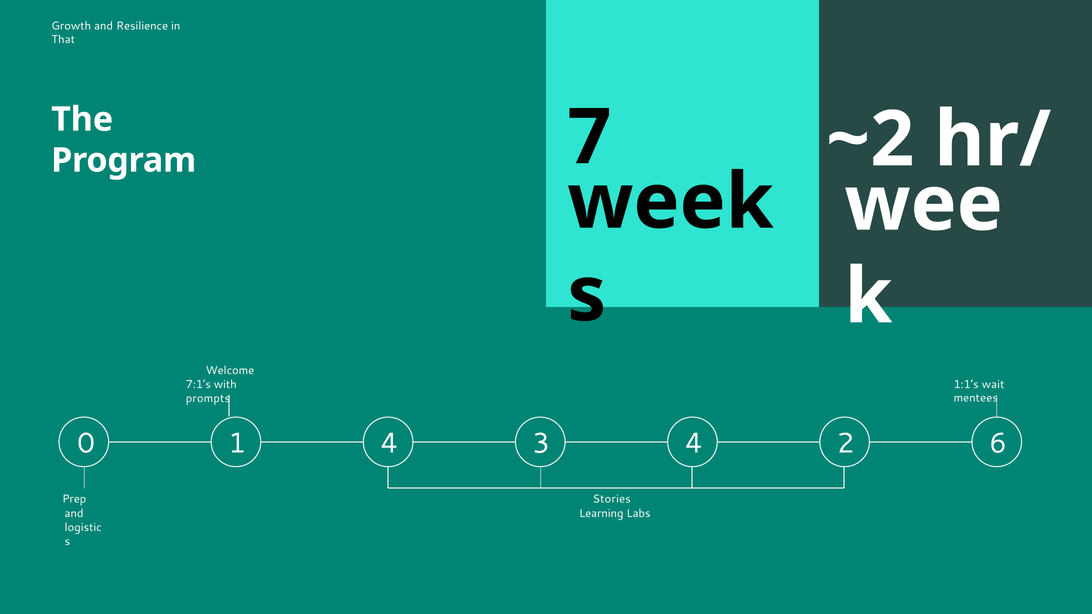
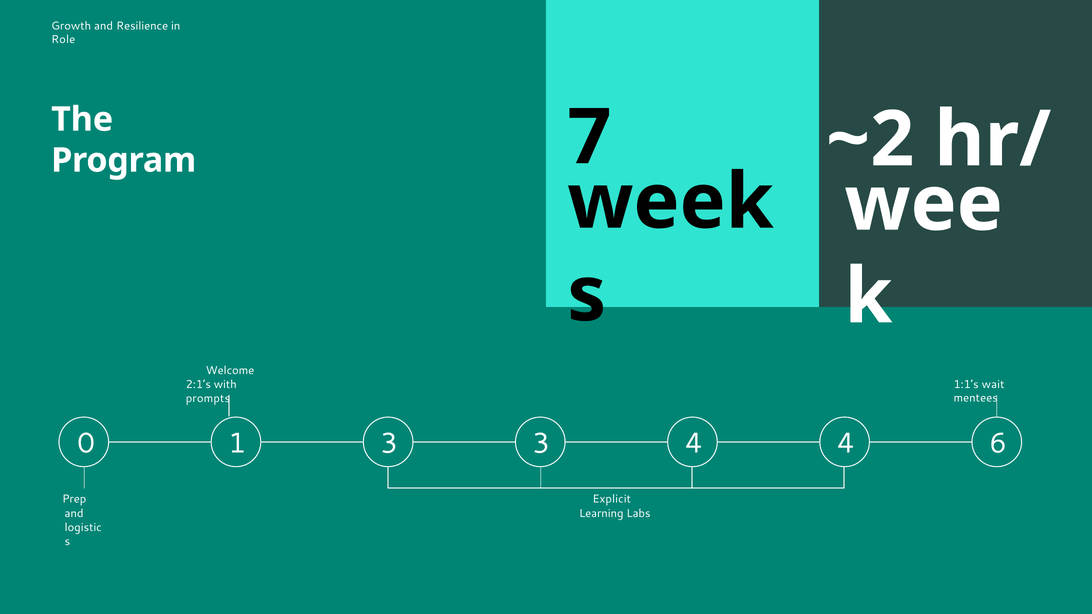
That: That -> Role (63, 40)
7:1’s: 7:1’s -> 2:1’s (198, 385)
1 4: 4 -> 3 (389, 443)
4 2: 2 -> 4 (846, 443)
Stories: Stories -> Explicit (612, 499)
